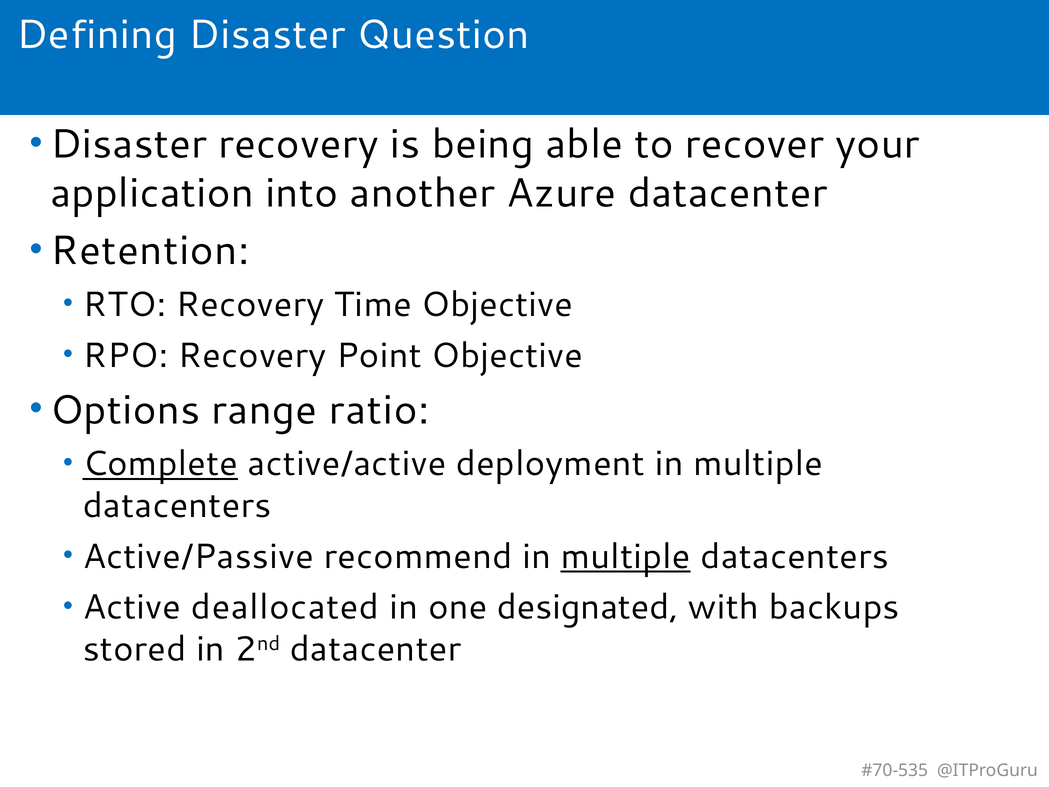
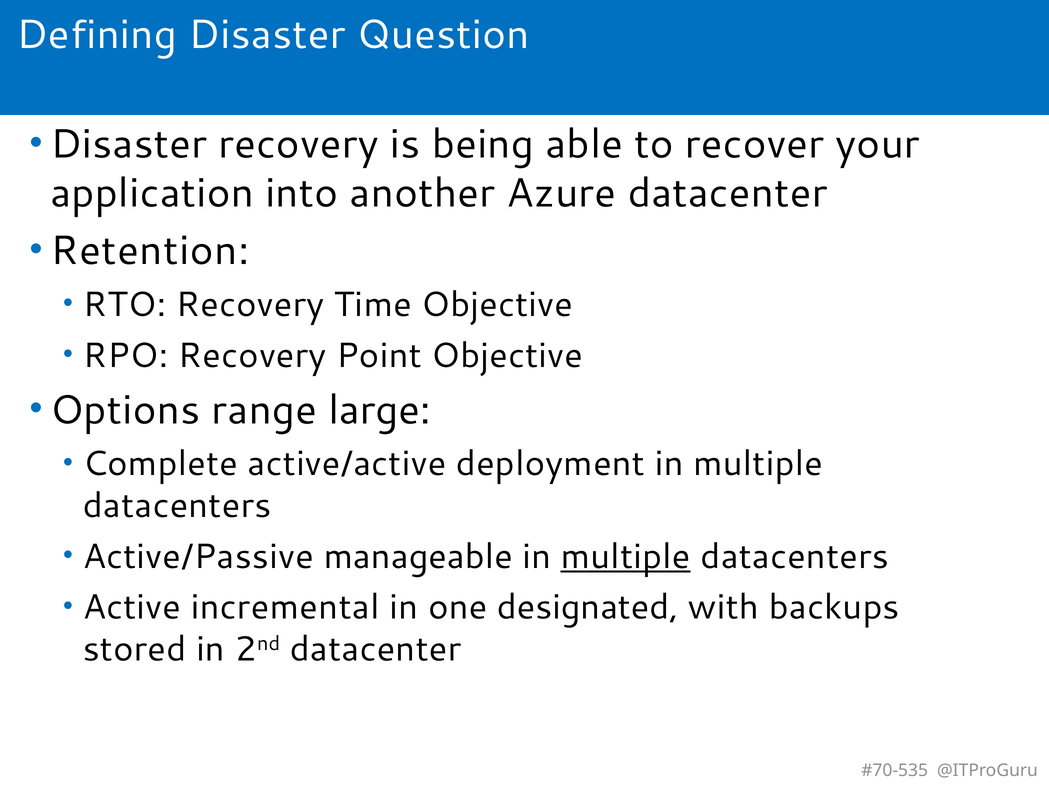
ratio: ratio -> large (380, 410)
Complete underline: present -> none (160, 464)
recommend: recommend -> manageable (418, 556)
deallocated: deallocated -> incremental (285, 607)
